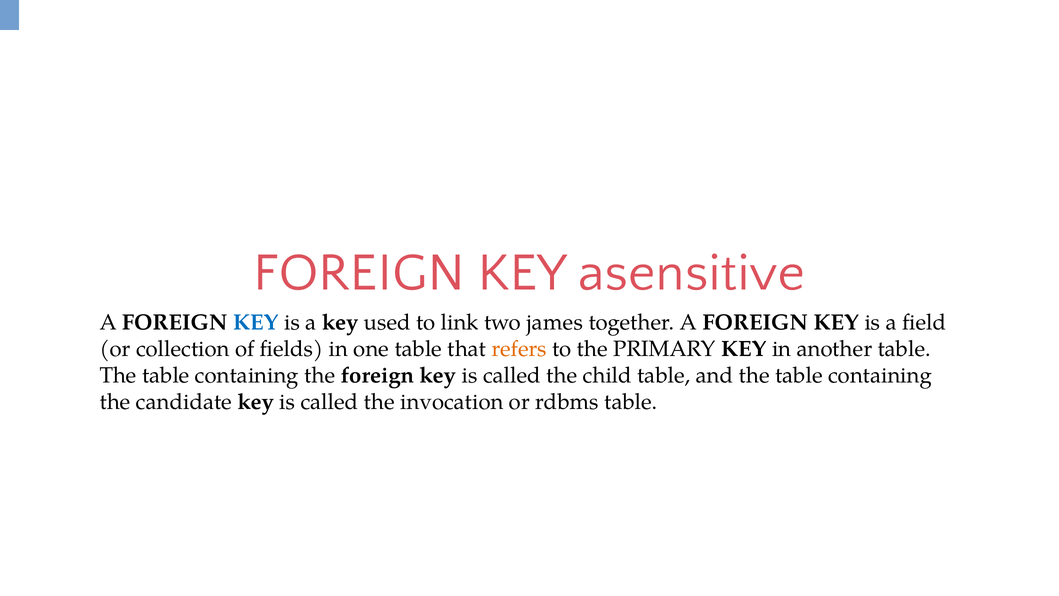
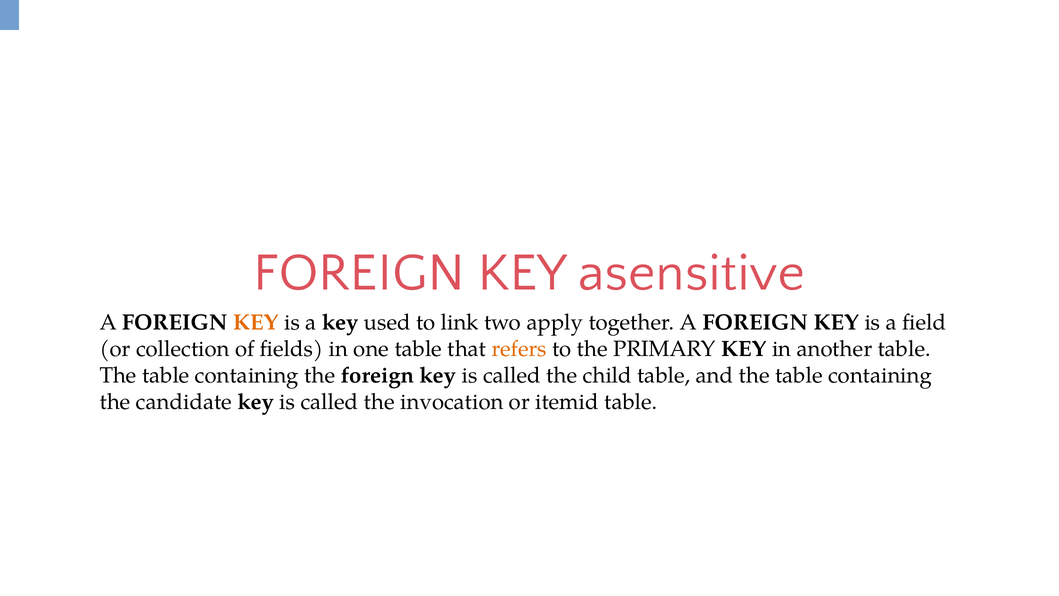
KEY colour: blue -> orange (256, 322)
james: james -> apply (555, 322)
rdbms: rdbms -> itemid (567, 402)
